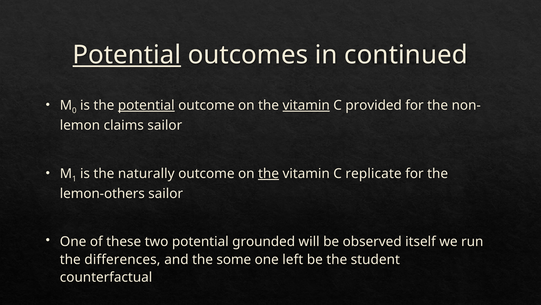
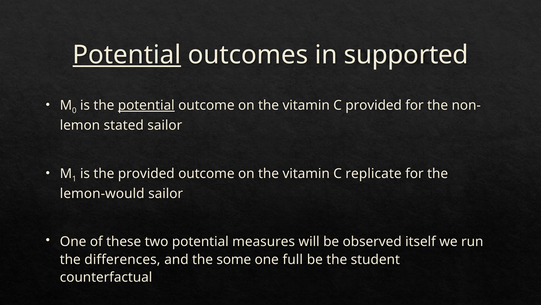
continued: continued -> supported (406, 55)
vitamin underline: present -> none (306, 105)
claims: claims -> stated (124, 125)
the naturally: naturally -> provided (146, 173)
the underline: present -> none (269, 173)
lemon-others: lemon-others -> lemon-would (102, 193)
grounded: grounded -> measures (264, 241)
left: left -> full (293, 259)
